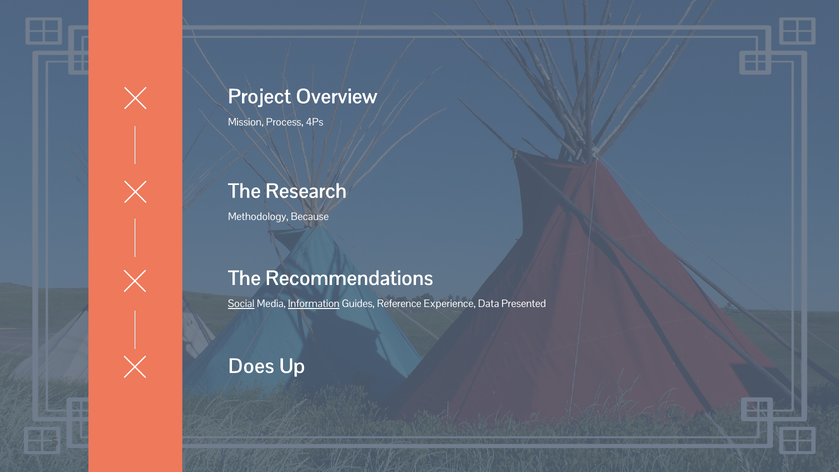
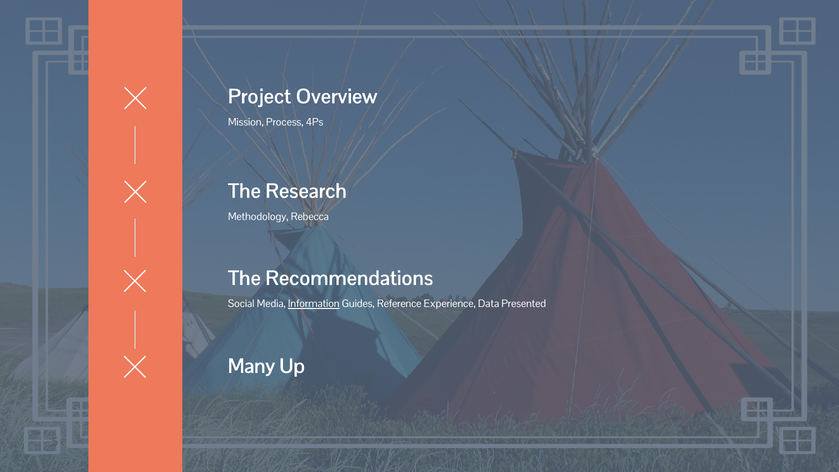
Because: Because -> Rebecca (310, 217)
Social underline: present -> none (241, 304)
Does: Does -> Many (251, 366)
